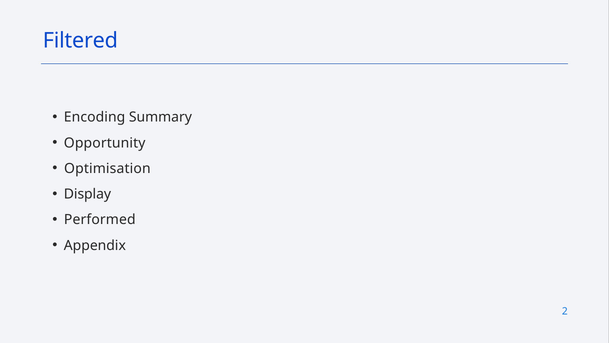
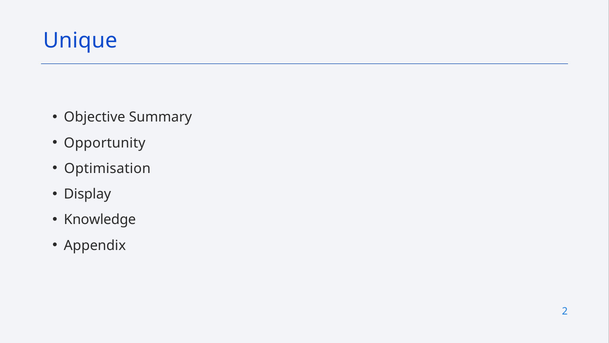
Filtered: Filtered -> Unique (80, 41)
Encoding: Encoding -> Objective (95, 117)
Performed: Performed -> Knowledge (100, 220)
